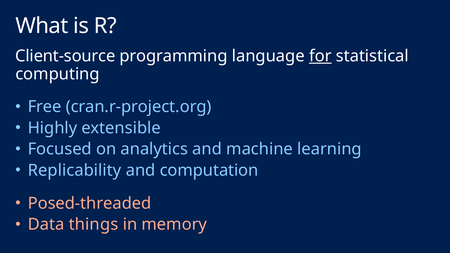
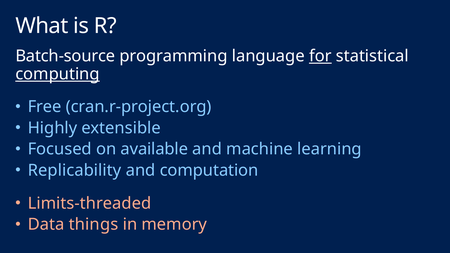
Client-source: Client-source -> Batch-source (65, 56)
computing underline: none -> present (58, 74)
analytics: analytics -> available (154, 149)
Posed-threaded: Posed-threaded -> Limits-threaded (89, 203)
